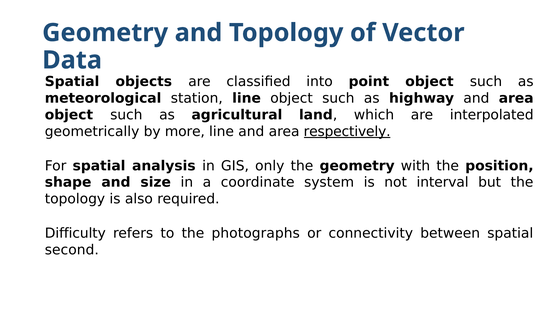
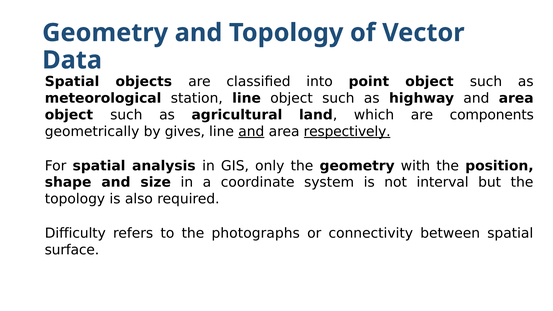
interpolated: interpolated -> components (492, 115)
more: more -> gives (185, 132)
and underline: none -> present (251, 132)
second: second -> surface (72, 250)
